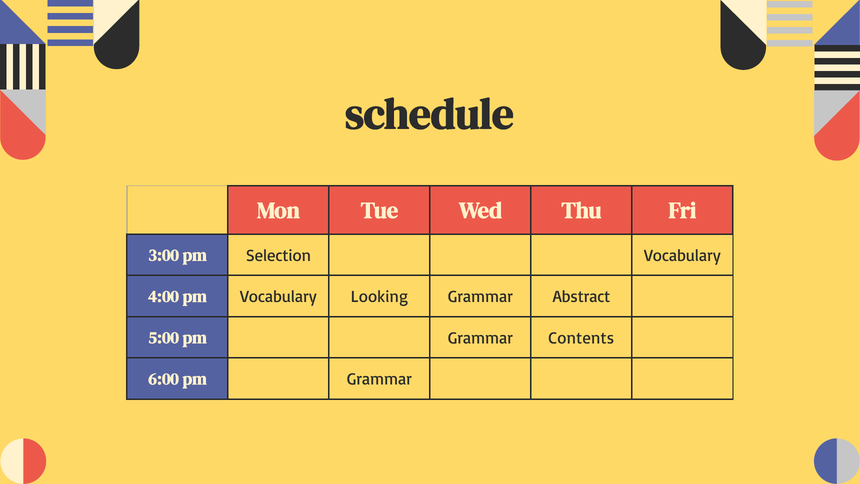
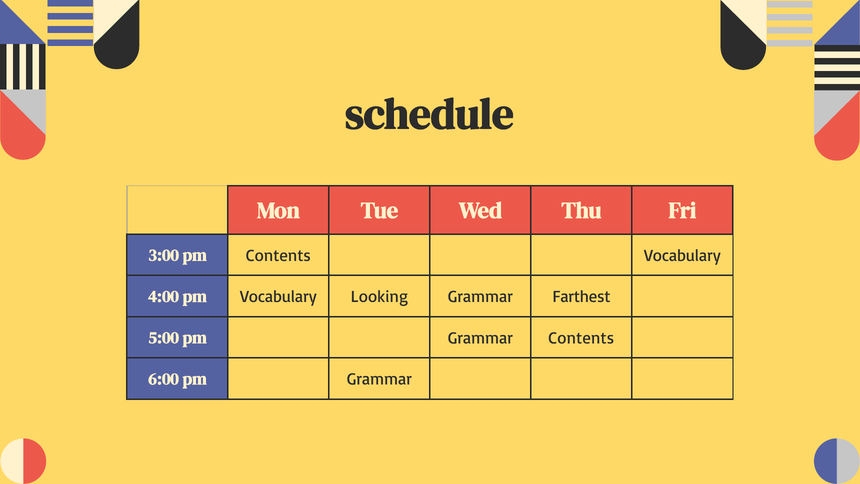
pm Selection: Selection -> Contents (278, 255)
Abstract: Abstract -> Farthest (581, 297)
